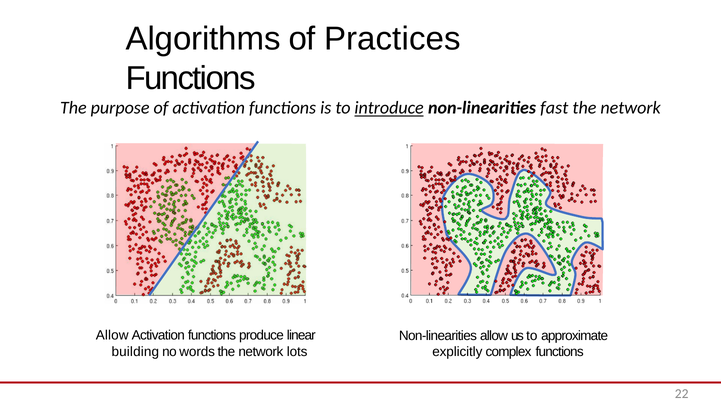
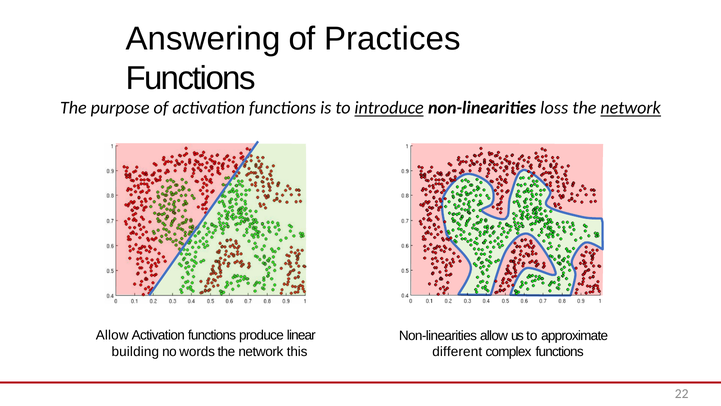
Algorithms: Algorithms -> Answering (203, 39)
fast: fast -> loss (554, 108)
network underline: none -> present (631, 108)
lots: lots -> this (297, 351)
explicitly: explicitly -> different (457, 352)
